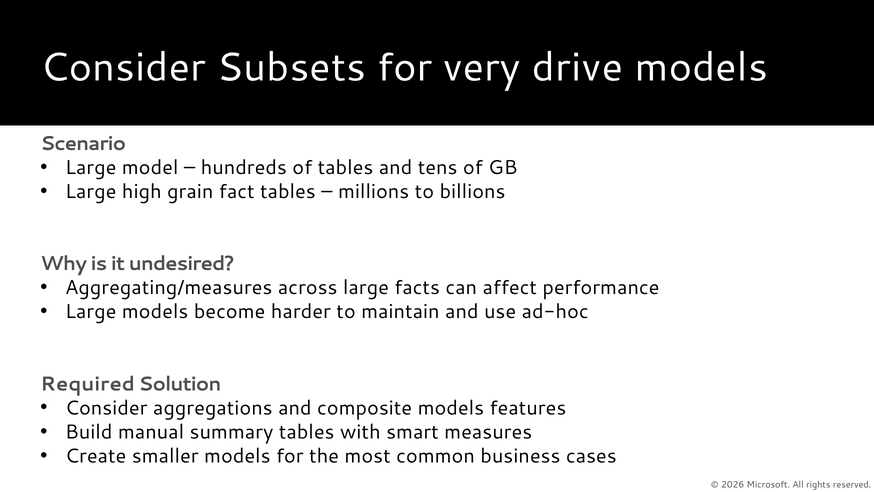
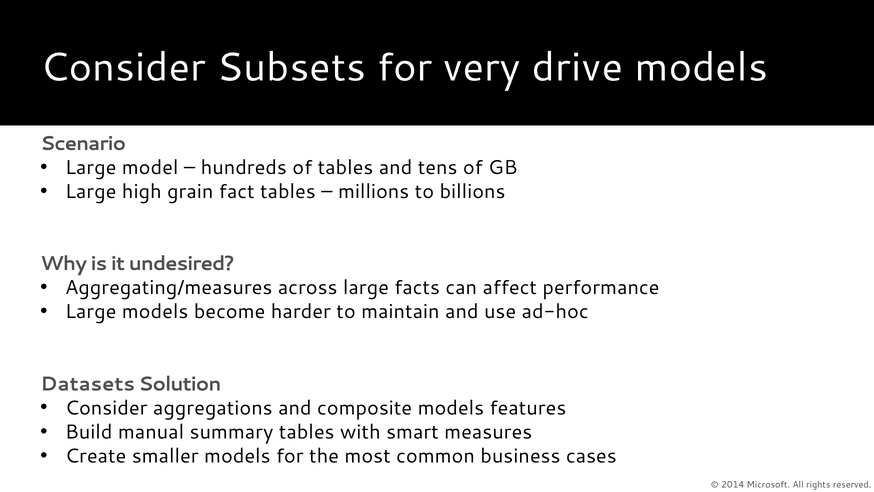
Required: Required -> Datasets (88, 384)
2026: 2026 -> 2014 (733, 484)
